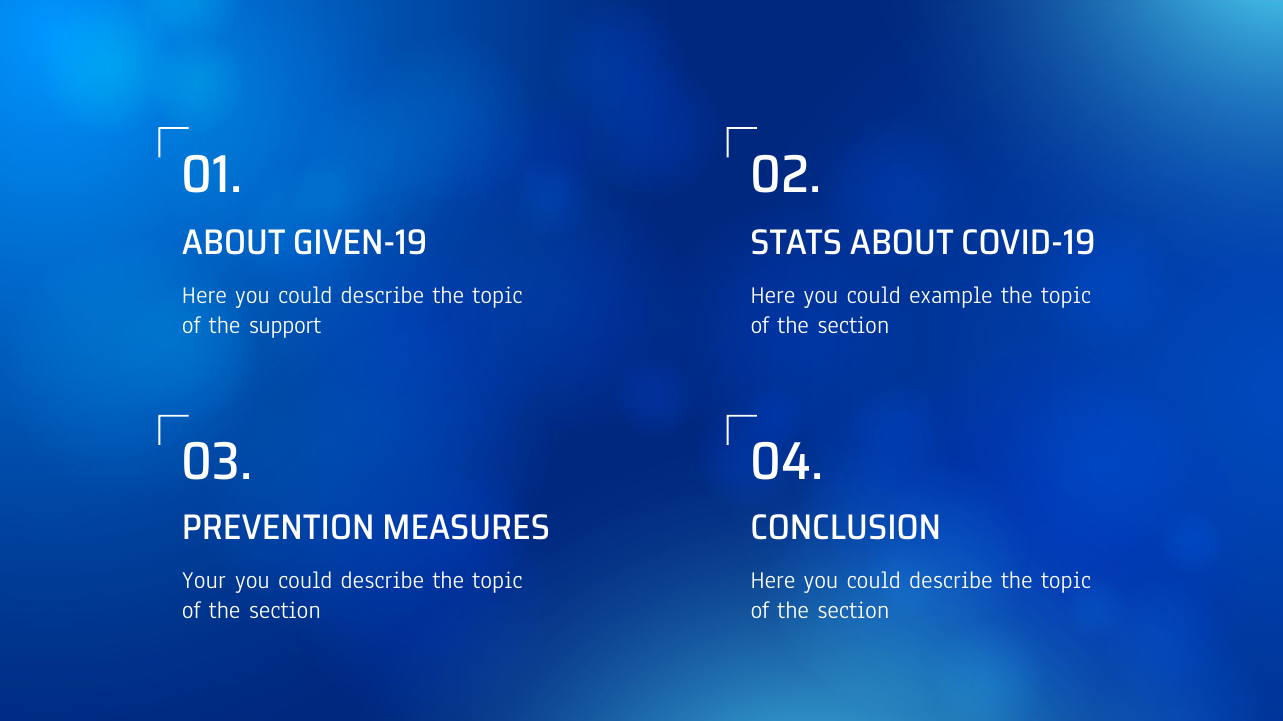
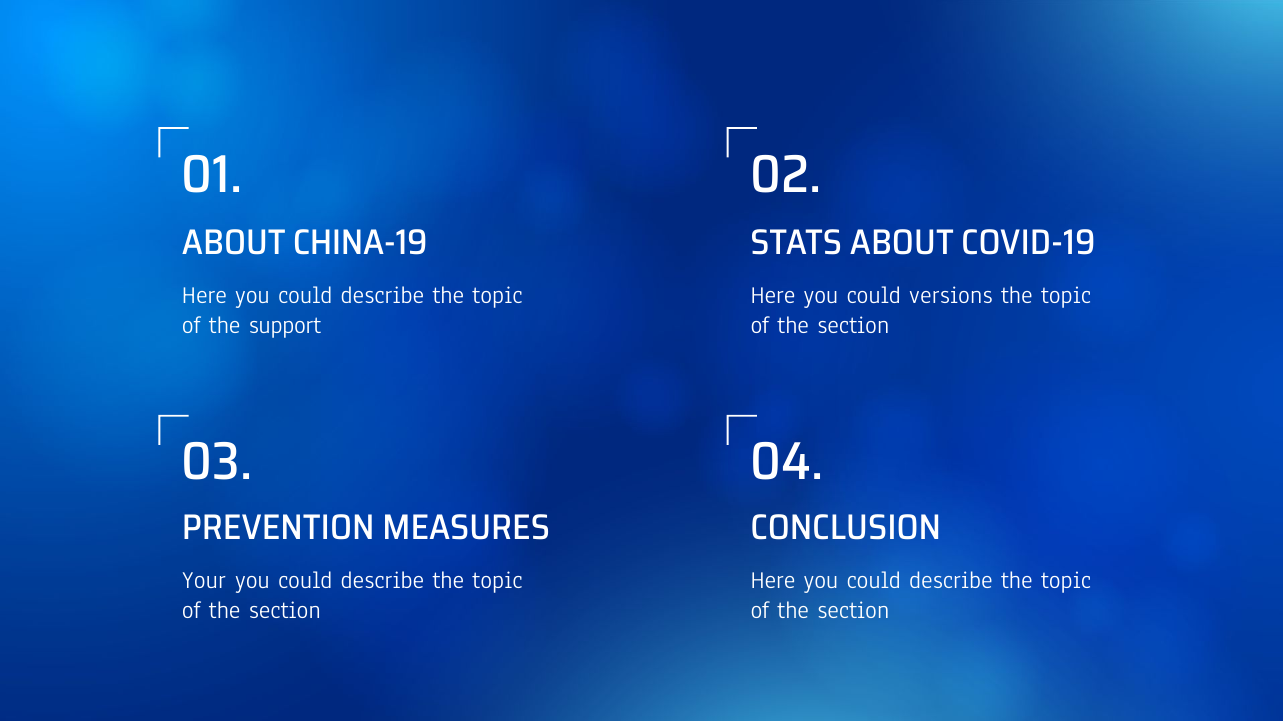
GIVEN-19: GIVEN-19 -> CHINA-19 (360, 243)
example: example -> versions (951, 296)
